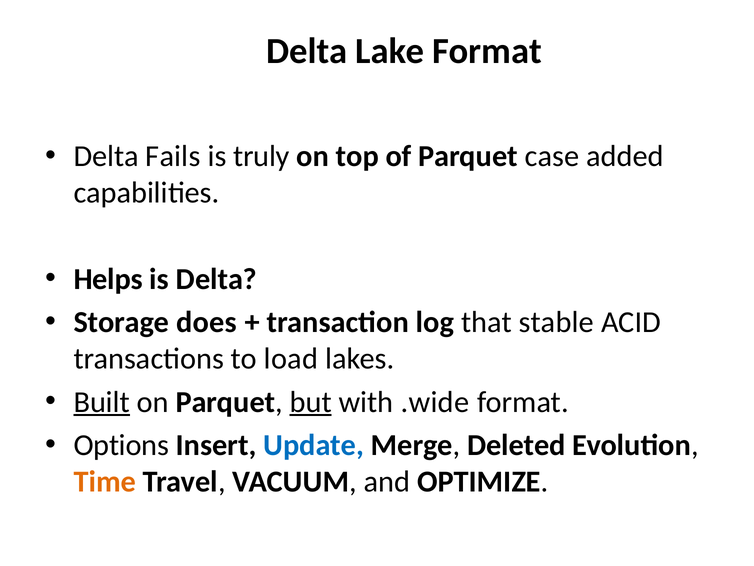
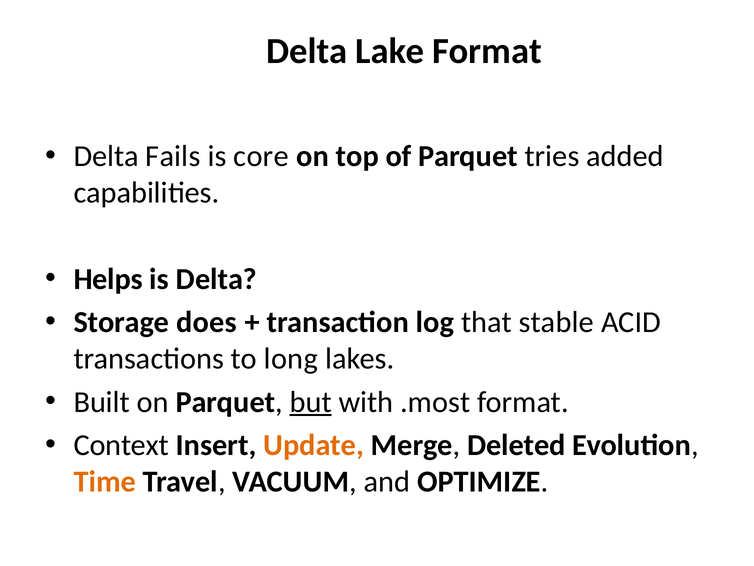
truly: truly -> core (261, 156)
case: case -> tries (552, 156)
load: load -> long (291, 358)
Built underline: present -> none (102, 402)
.wide: .wide -> .most (435, 402)
Options: Options -> Context (121, 445)
Update colour: blue -> orange (314, 445)
